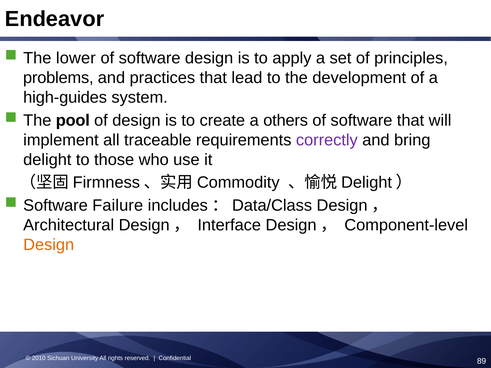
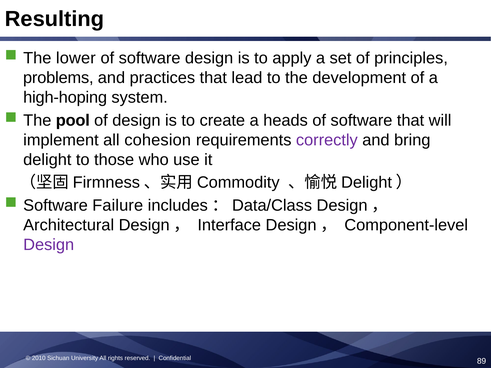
Endeavor: Endeavor -> Resulting (55, 19)
high-guides: high-guides -> high-hoping (65, 98)
others: others -> heads (286, 120)
traceable: traceable -> cohesion (158, 140)
Design colour: orange -> purple (49, 245)
